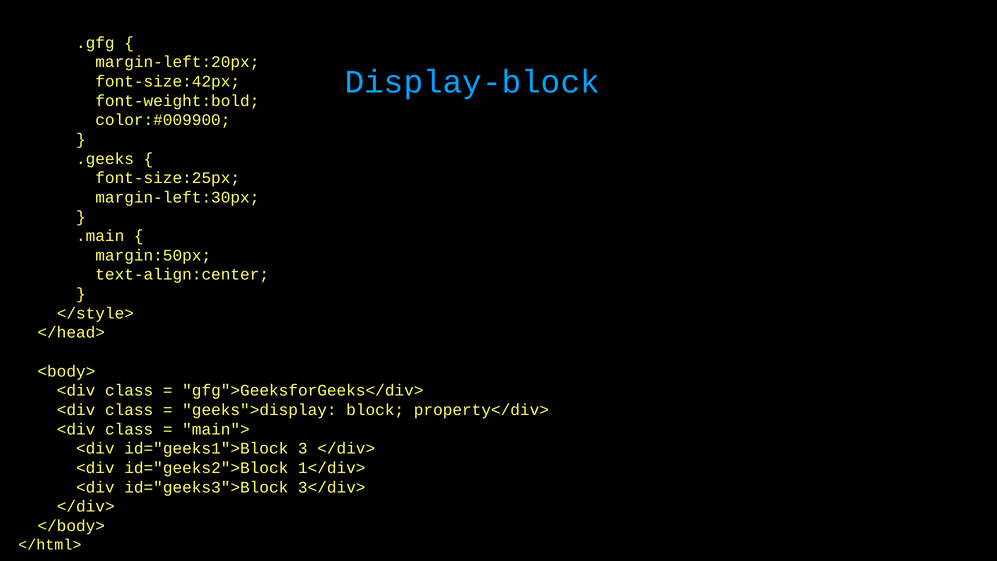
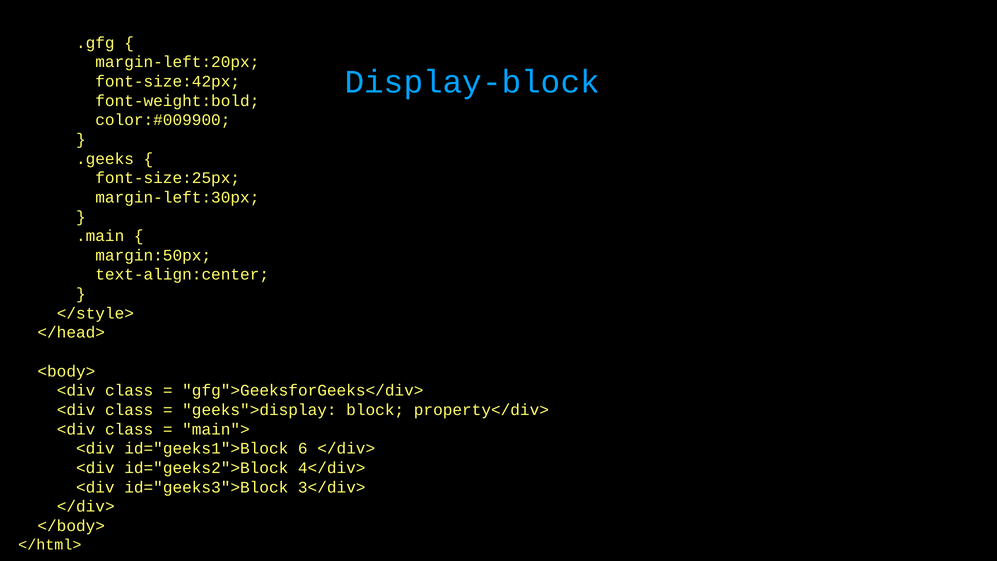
3: 3 -> 6 (303, 449)
1</div>: 1</div> -> 4</div> (332, 468)
